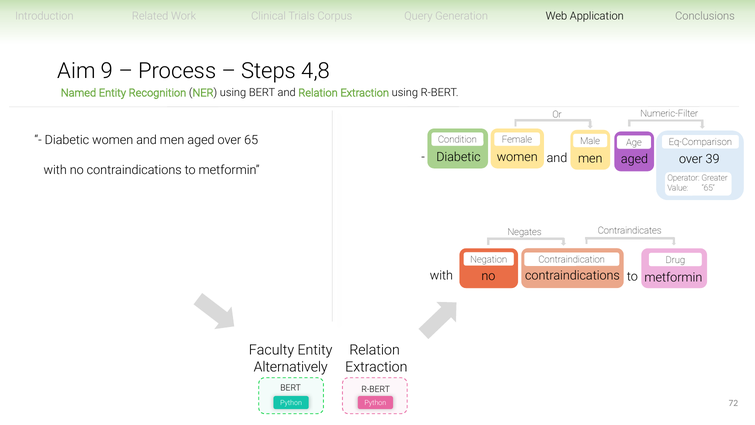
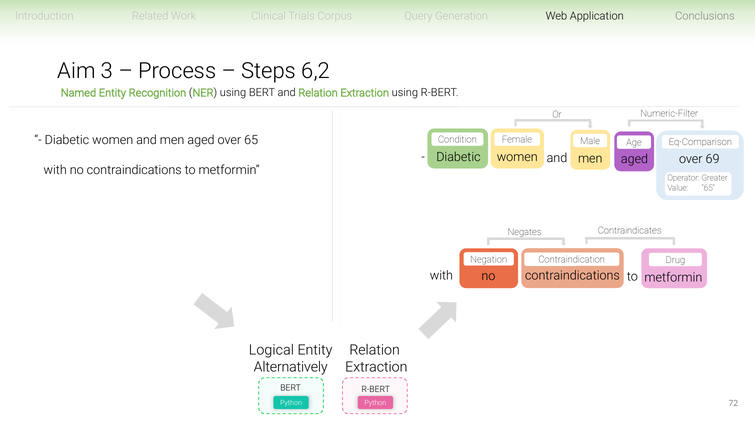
9: 9 -> 3 (107, 71)
4,8: 4,8 -> 6,2 (316, 71)
39: 39 -> 69 (713, 159)
Faculty: Faculty -> Logical (271, 350)
